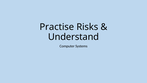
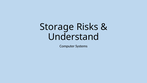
Practise: Practise -> Storage (57, 27)
